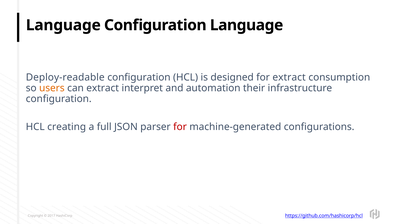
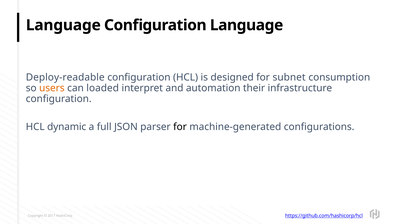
for extract: extract -> subnet (289, 77)
can extract: extract -> loaded (103, 88)
creating: creating -> dynamic (67, 127)
for colour: red -> black (180, 127)
